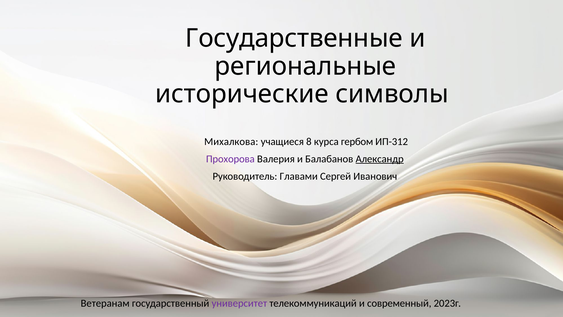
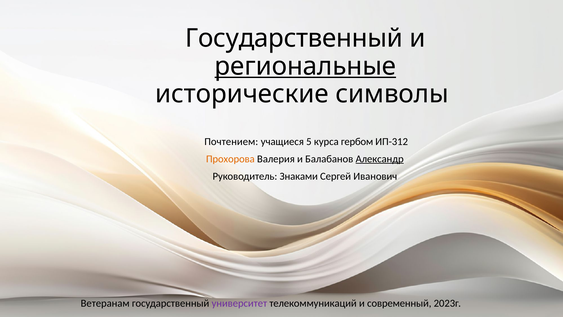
Государственные: Государственные -> Государственный (294, 38)
региональные underline: none -> present (305, 66)
Михалкова: Михалкова -> Почтением (231, 141)
8: 8 -> 5 (309, 141)
Прохорова colour: purple -> orange (230, 159)
Главами: Главами -> Знаками (299, 176)
